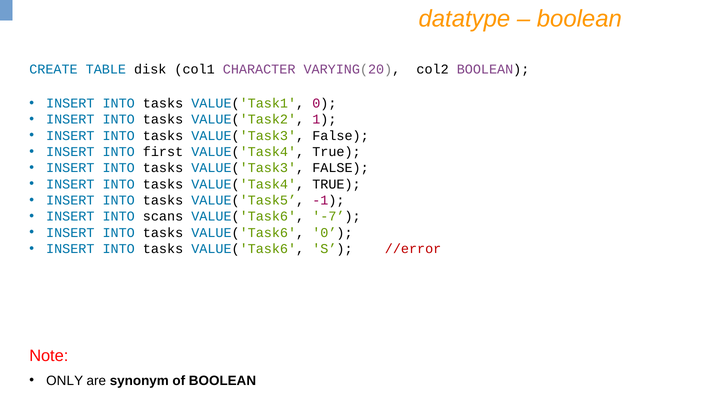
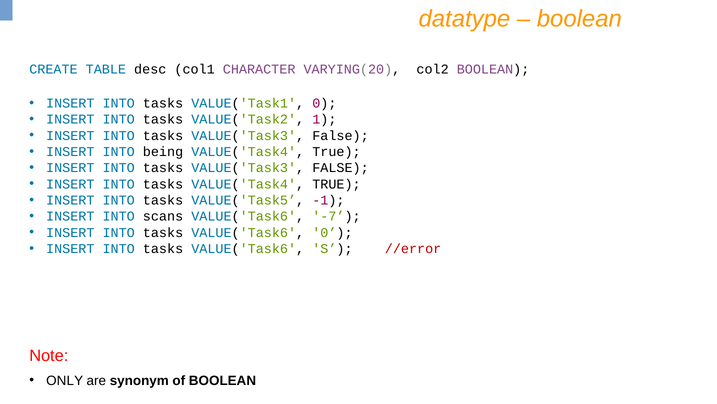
disk: disk -> desc (150, 69)
first: first -> being (163, 152)
